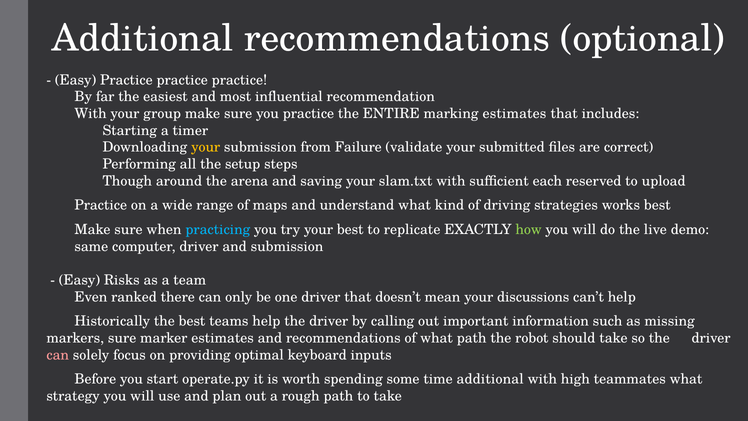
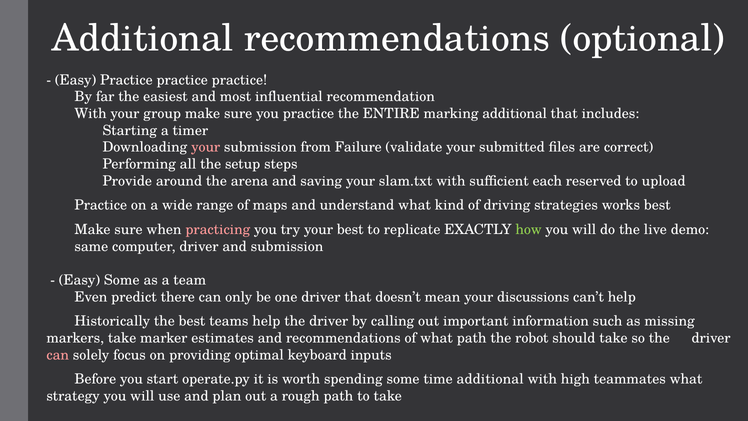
marking estimates: estimates -> additional (515, 114)
your colour: yellow -> pink (206, 147)
Though: Though -> Provide (127, 181)
practicing colour: light blue -> pink (218, 229)
Easy Risks: Risks -> Some (122, 280)
ranked: ranked -> predict (134, 297)
markers sure: sure -> take (122, 338)
